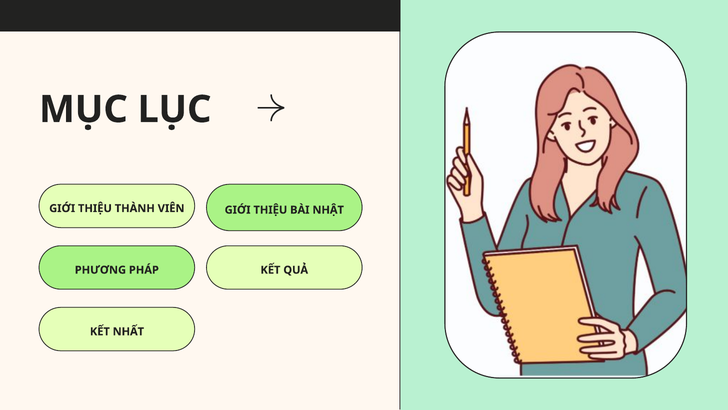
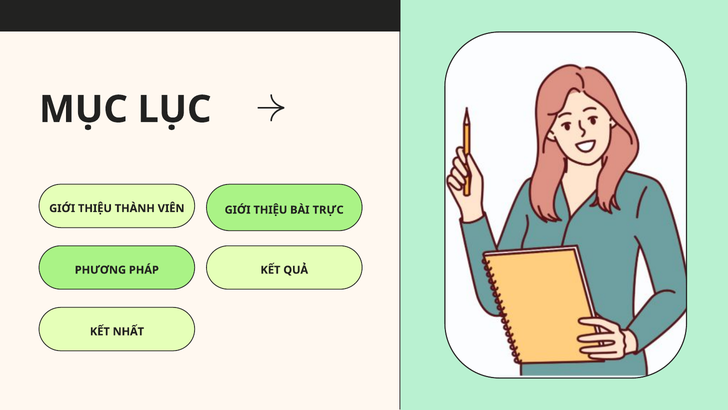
NHẬT: NHẬT -> TRỰC (328, 210)
